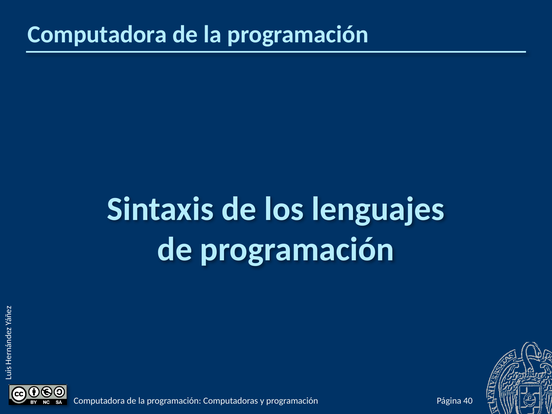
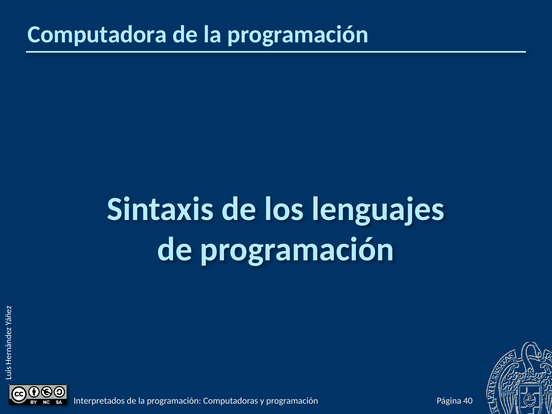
Computadora: Computadora -> Interpretados (99, 401)
